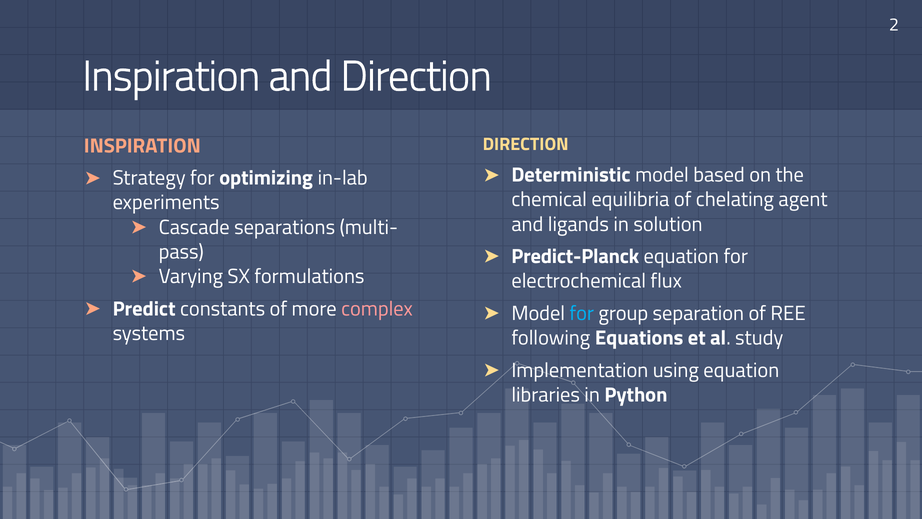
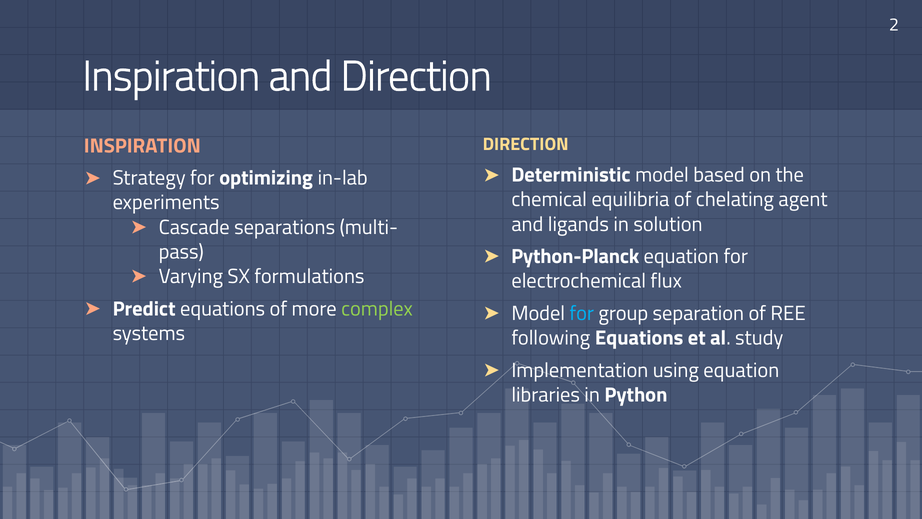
Predict-Planck: Predict-Planck -> Python-Planck (575, 256)
Predict constants: constants -> equations (223, 309)
complex colour: pink -> light green (377, 309)
